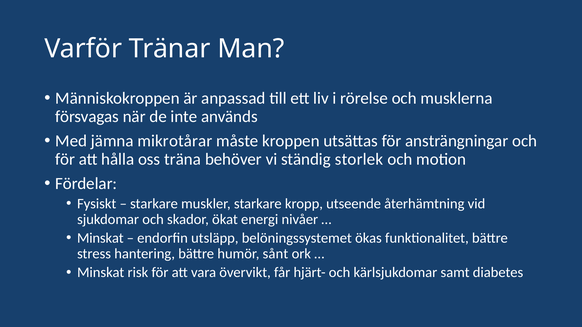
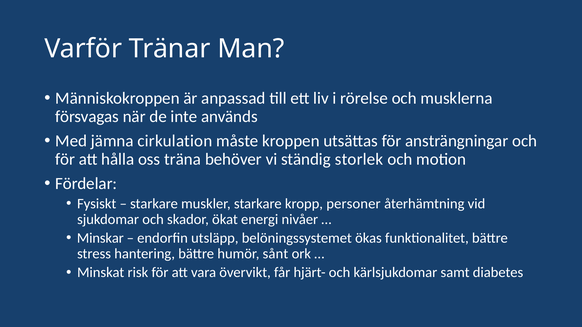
mikrotårar: mikrotårar -> cirkulation (175, 141)
utseende: utseende -> personer (353, 204)
Minskat: Minskat -> Minskar (100, 238)
